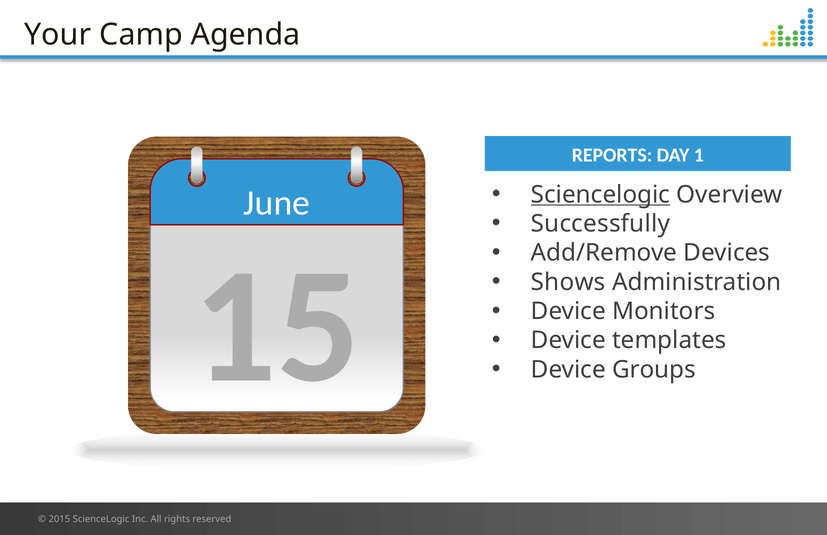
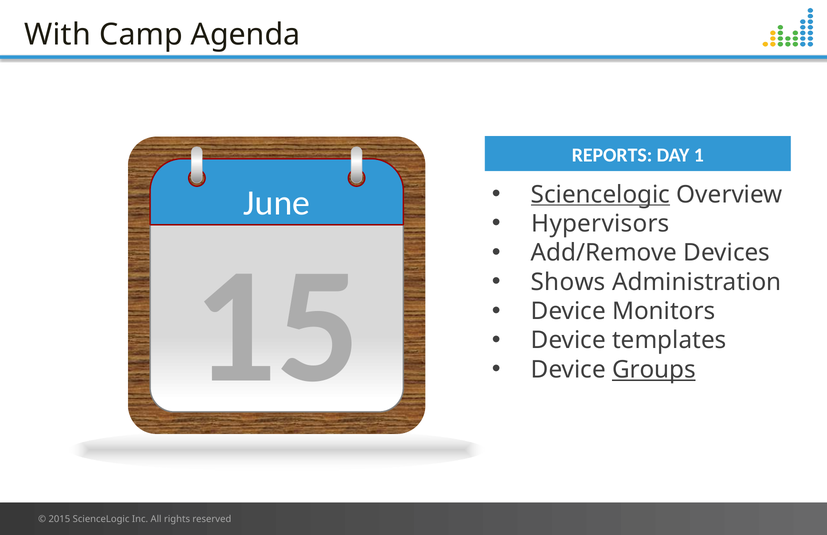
Your: Your -> With (58, 35)
Successfully: Successfully -> Hypervisors (600, 224)
Groups underline: none -> present (654, 370)
